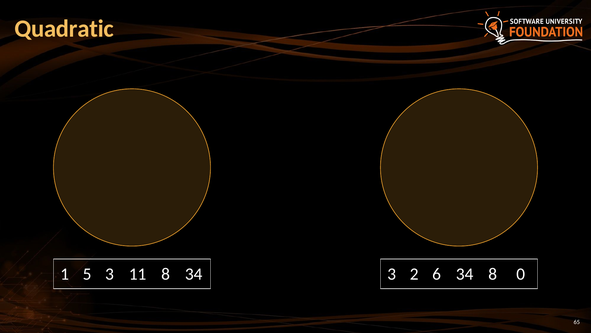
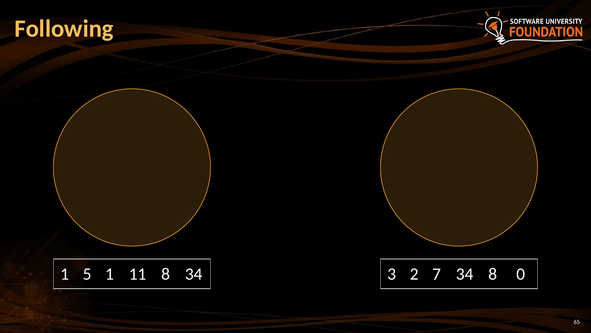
Quadratic: Quadratic -> Following (64, 29)
5 3: 3 -> 1 (110, 274)
6: 6 -> 7 (437, 274)
